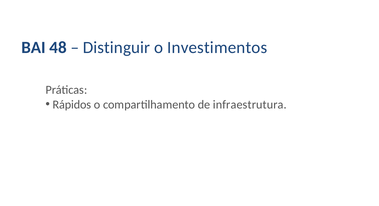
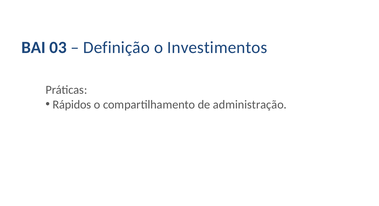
48: 48 -> 03 (58, 47)
Distinguir: Distinguir -> Definição (116, 47)
infraestrutura: infraestrutura -> administração (250, 104)
